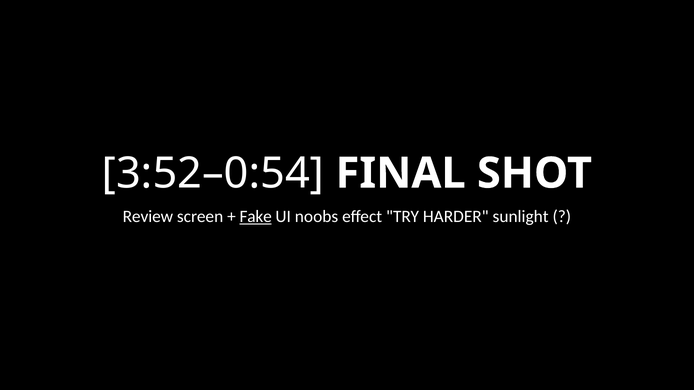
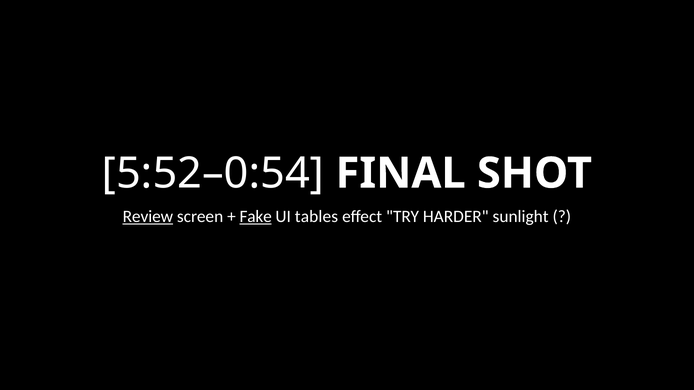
3:52–0:54: 3:52–0:54 -> 5:52–0:54 (213, 173)
Review underline: none -> present (148, 217)
noobs: noobs -> tables (316, 217)
